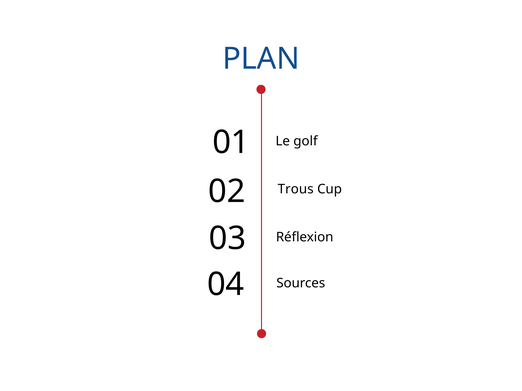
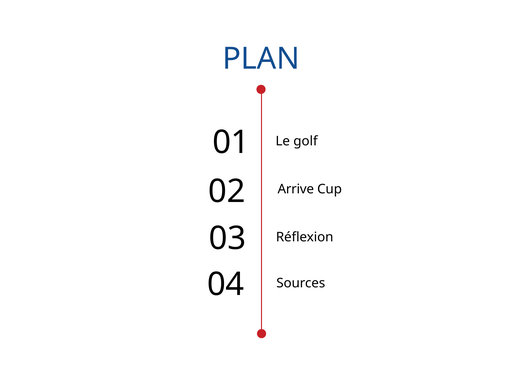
Trous: Trous -> Arrive (296, 189)
